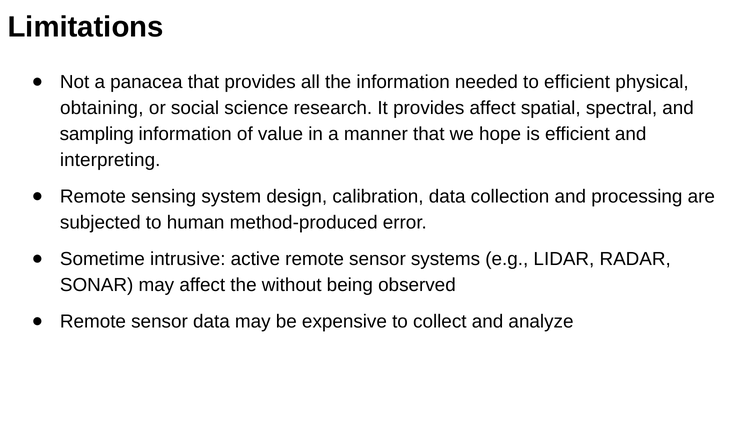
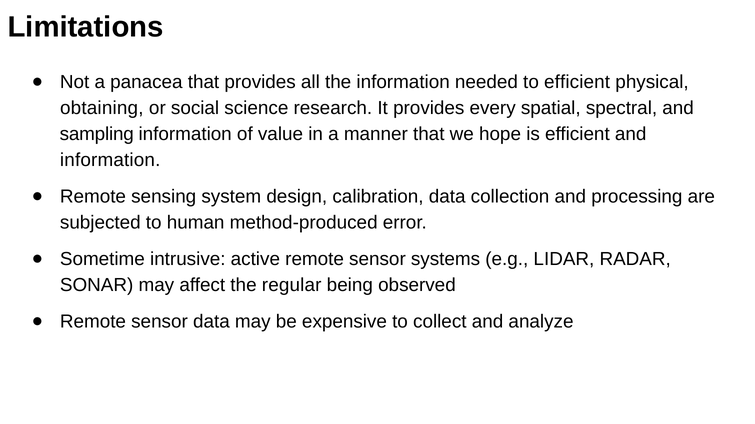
provides affect: affect -> every (493, 108)
interpreting: interpreting -> information (110, 160)
without: without -> regular (292, 285)
